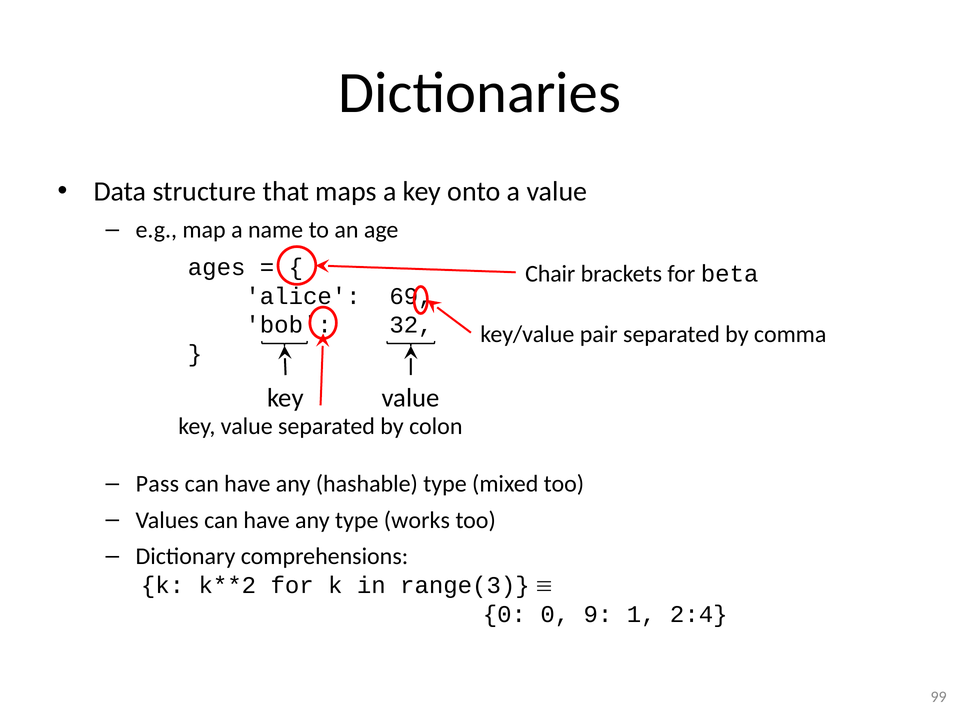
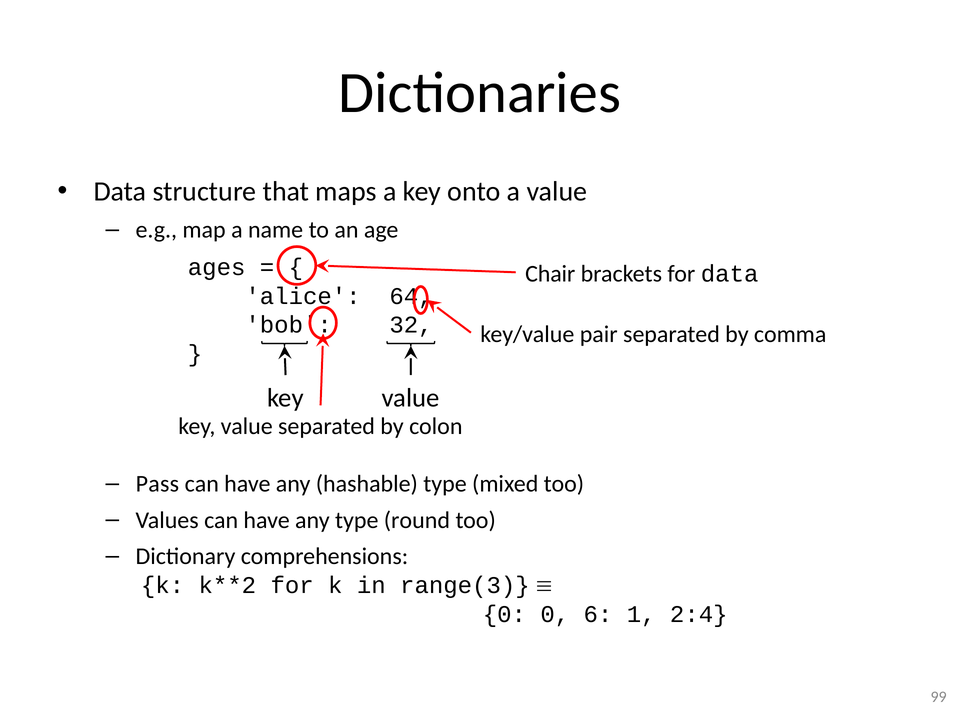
for beta: beta -> data (730, 274)
69: 69 -> 64 (411, 296)
works: works -> round (417, 520)
9: 9 -> 6 (598, 614)
